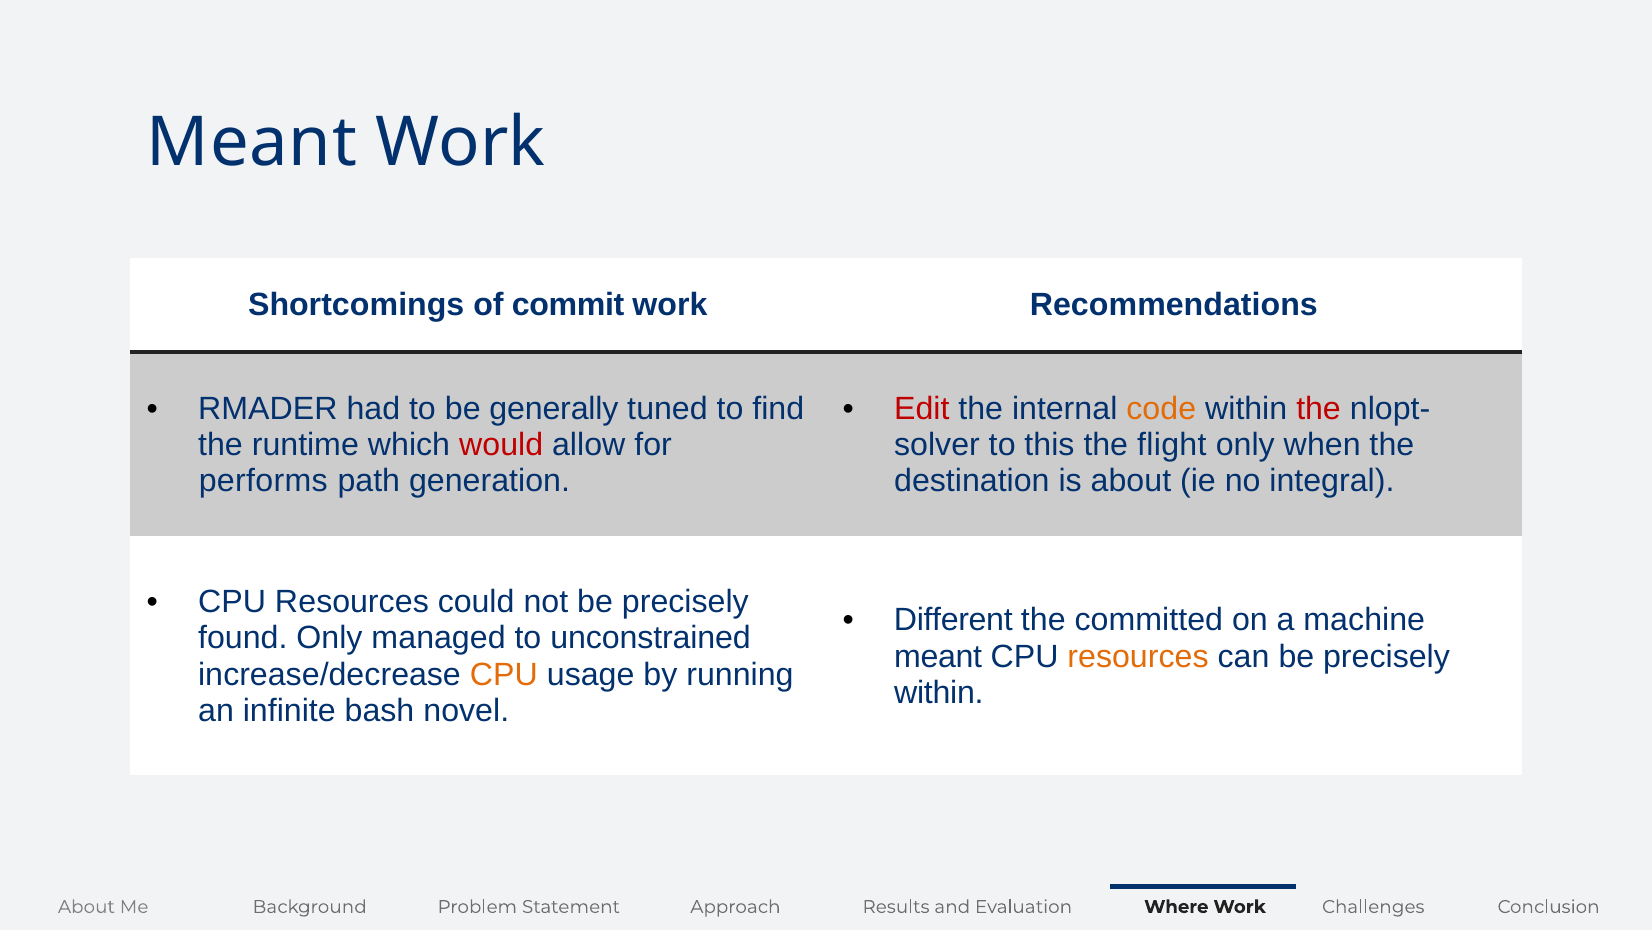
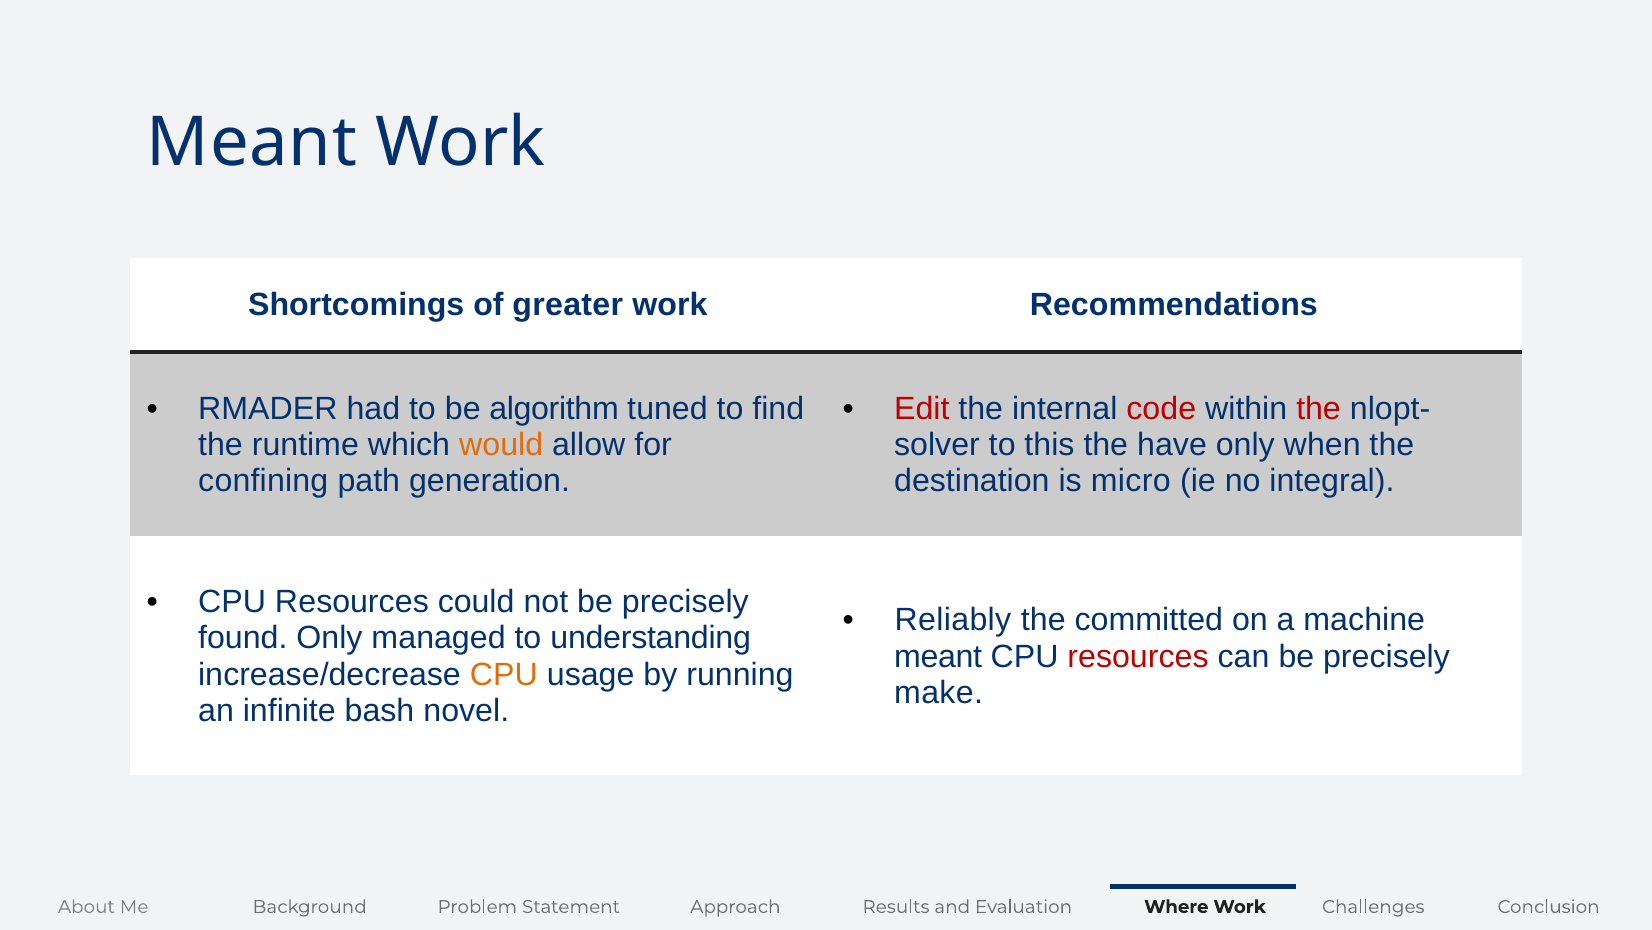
commit: commit -> greater (568, 305)
generally: generally -> algorithm (554, 408)
code colour: orange -> red (1161, 408)
would colour: red -> orange (501, 444)
flight: flight -> have (1172, 444)
performs: performs -> confining (263, 480)
is about: about -> micro (1131, 480)
Different: Different -> Reliably (953, 620)
unconstrained: unconstrained -> understanding (651, 638)
resources colour: orange -> red (1138, 656)
within: within -> make (939, 692)
